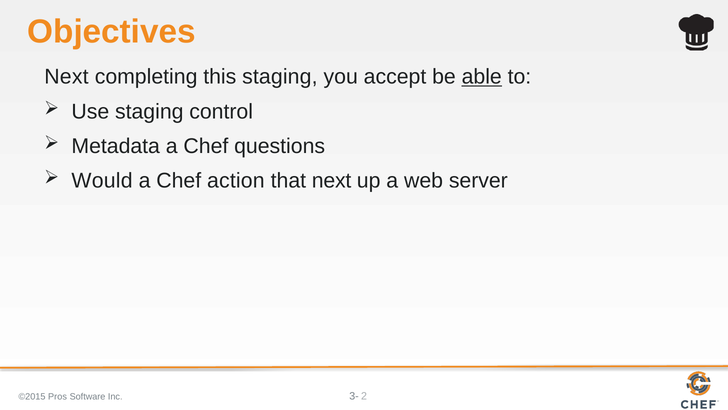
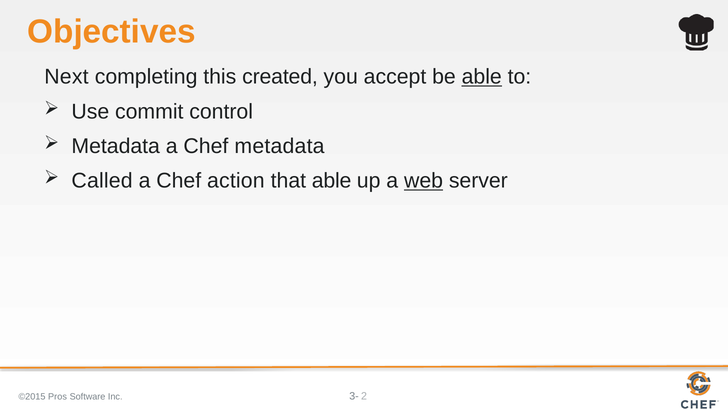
this staging: staging -> created (280, 77)
Use staging: staging -> commit (149, 111)
Chef questions: questions -> metadata (280, 146)
Would: Would -> Called (102, 181)
that next: next -> able (332, 181)
web underline: none -> present (424, 181)
